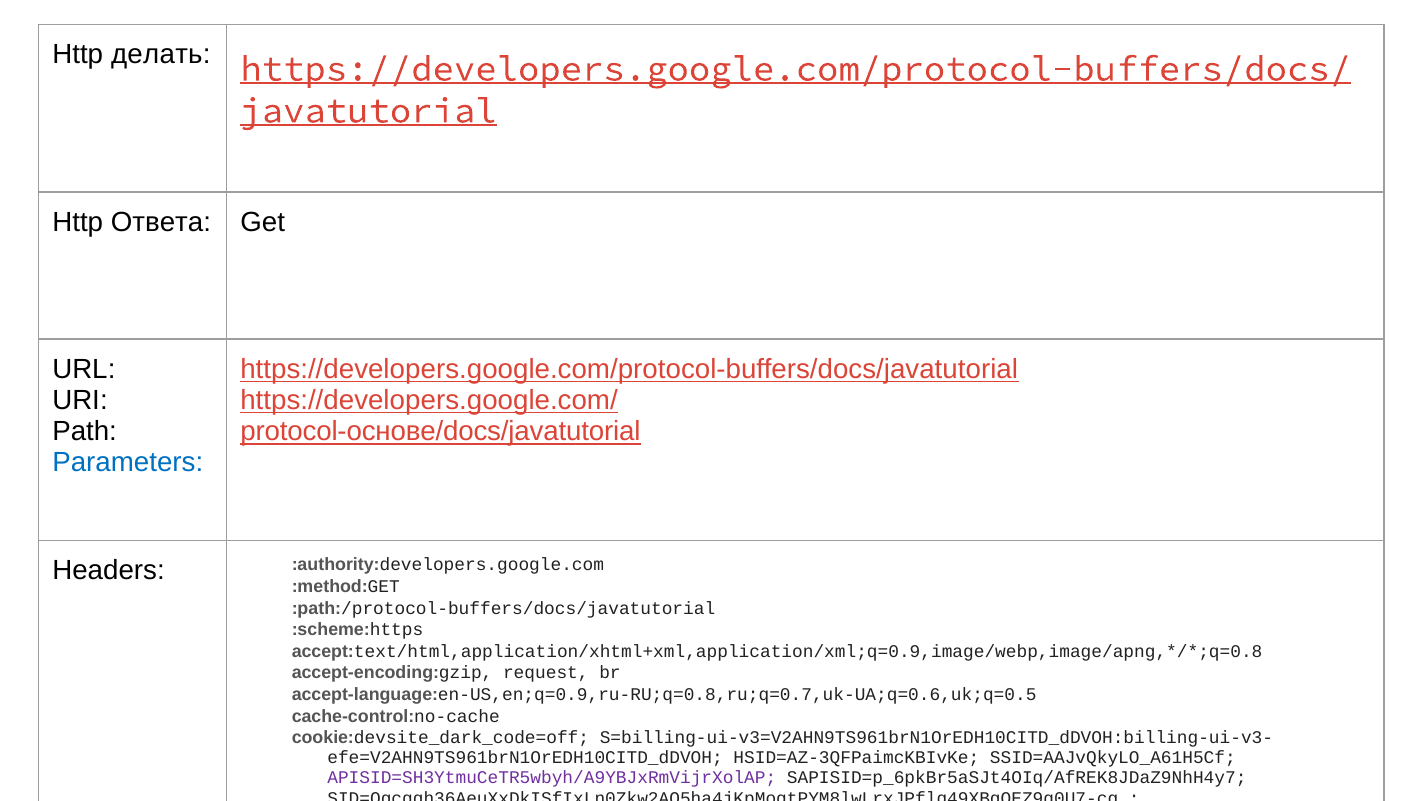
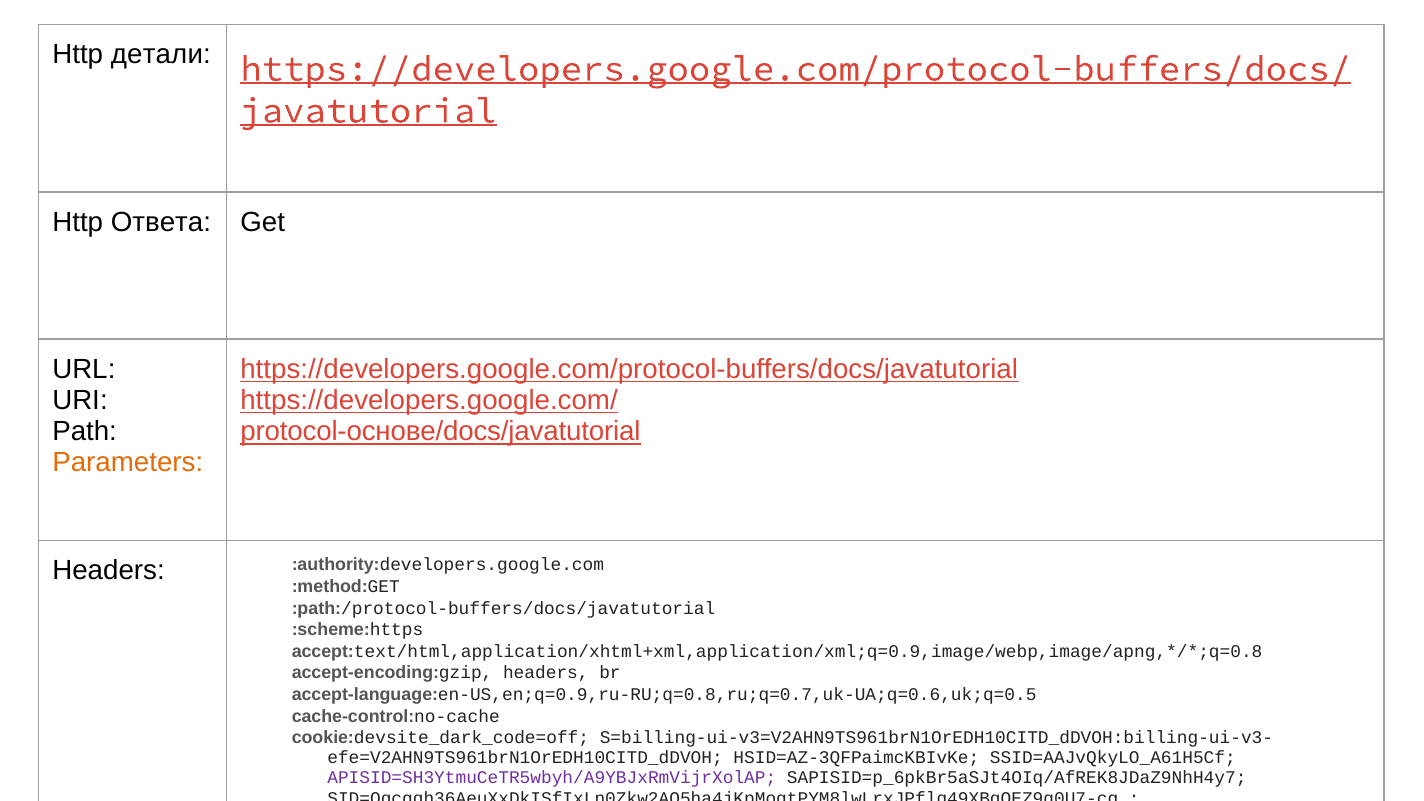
делать: делать -> детали (161, 55)
Parameters colour: blue -> orange (128, 463)
accept-encoding:gzip request: request -> headers (546, 673)
